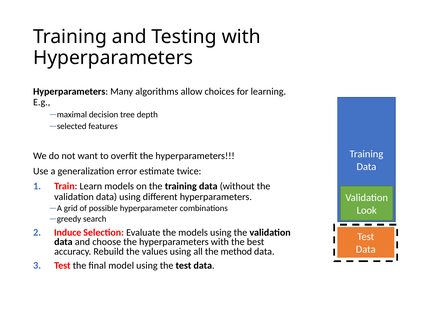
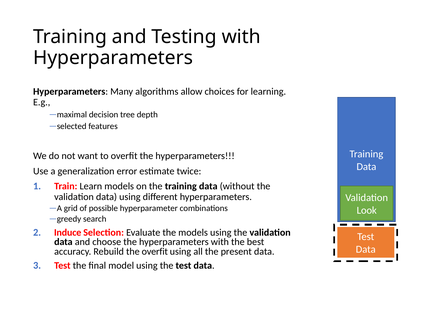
the values: values -> overfit (155, 251)
method: method -> present (236, 251)
